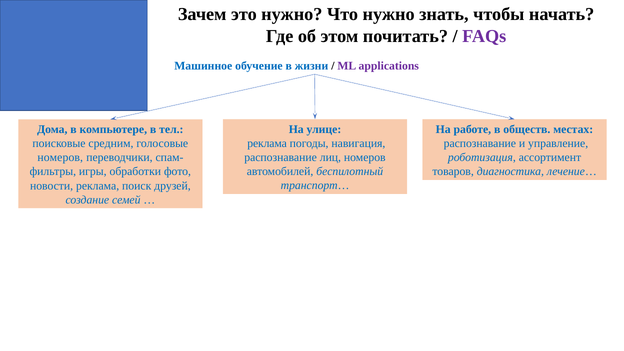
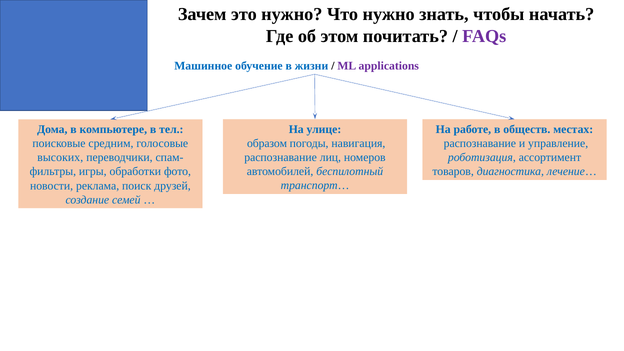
реклама: реклама -> образом (267, 143)
номеров: номеров -> высоких (60, 158)
